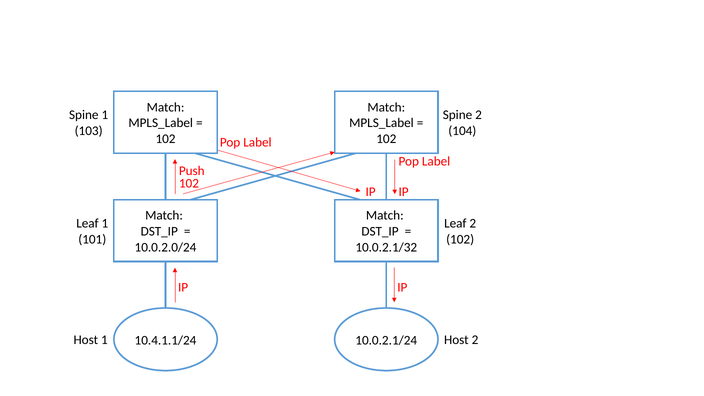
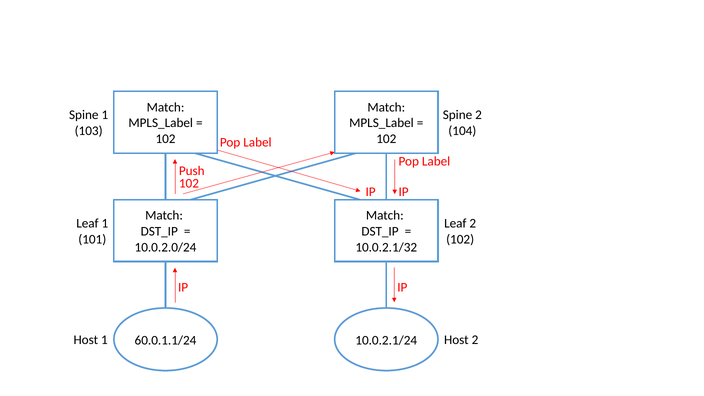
10.4.1.1/24: 10.4.1.1/24 -> 60.0.1.1/24 (165, 340)
